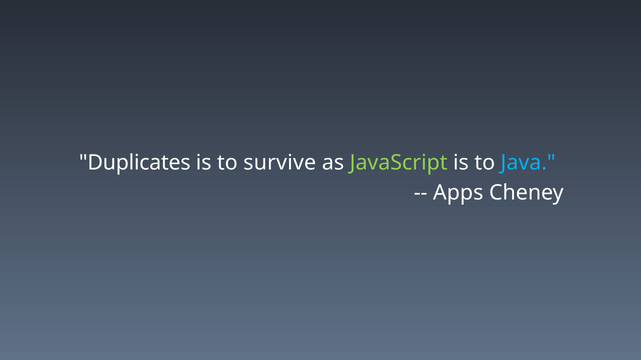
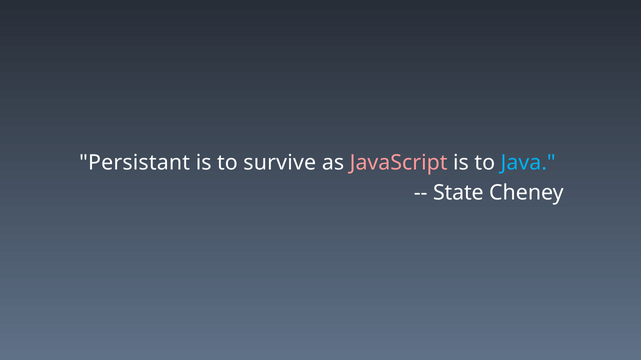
Duplicates: Duplicates -> Persistant (135, 163)
JavaScript colour: light green -> pink (399, 163)
Apps: Apps -> State (458, 193)
